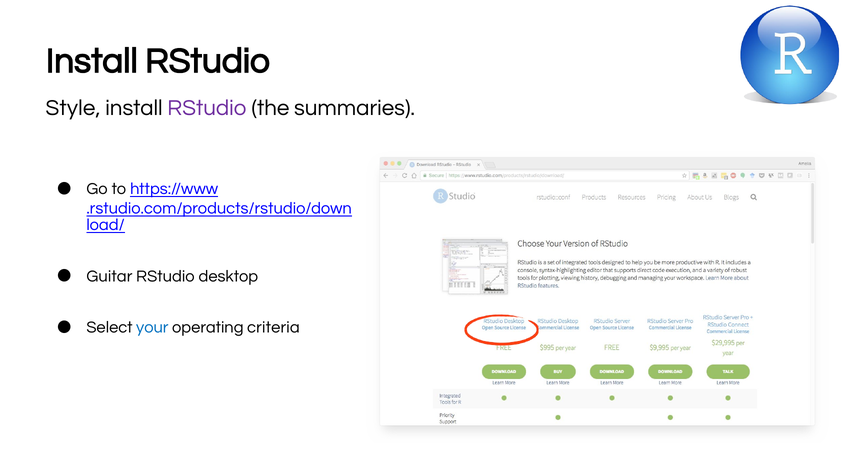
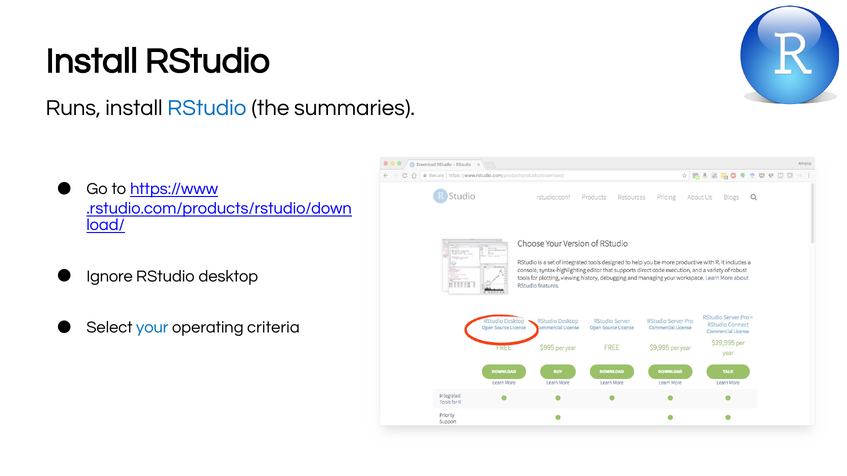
Style: Style -> Runs (73, 108)
RStudio colour: purple -> blue (207, 108)
Guitar: Guitar -> Ignore (110, 276)
